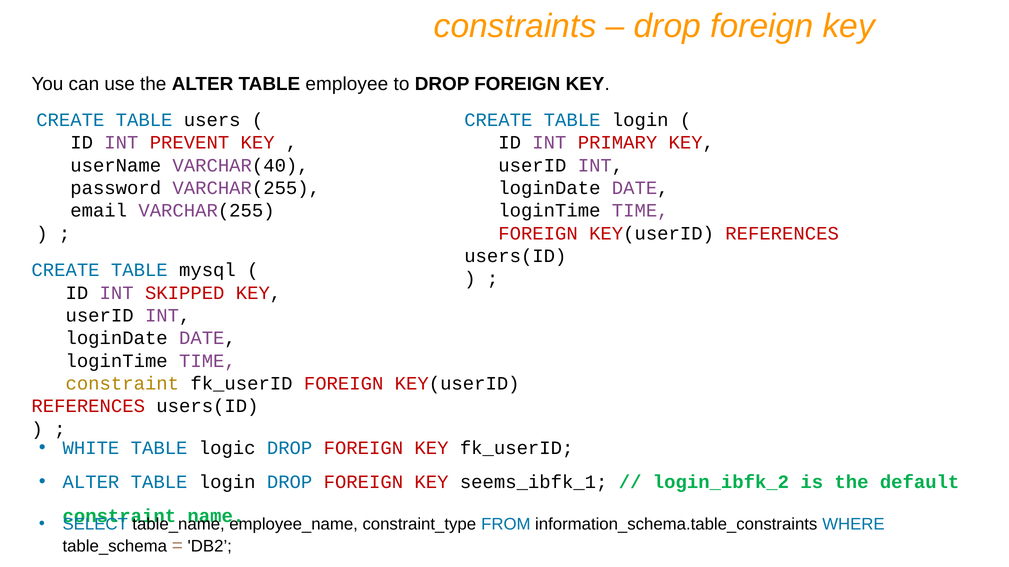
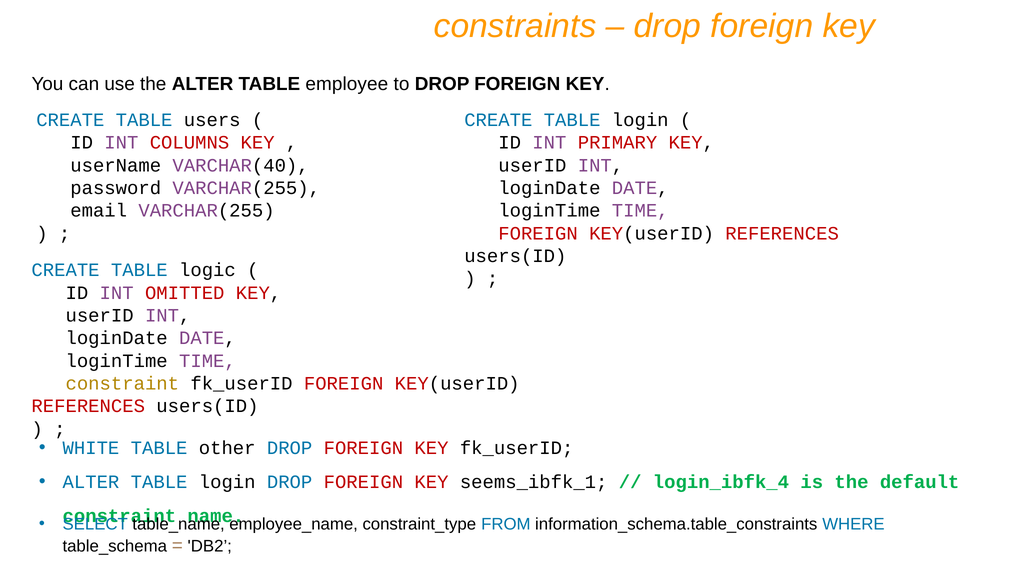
PREVENT: PREVENT -> COLUMNS (189, 143)
mysql: mysql -> logic (207, 270)
SKIPPED: SKIPPED -> OMITTED (185, 293)
logic: logic -> other (227, 449)
login_ibfk_2: login_ibfk_2 -> login_ibfk_4 (721, 483)
